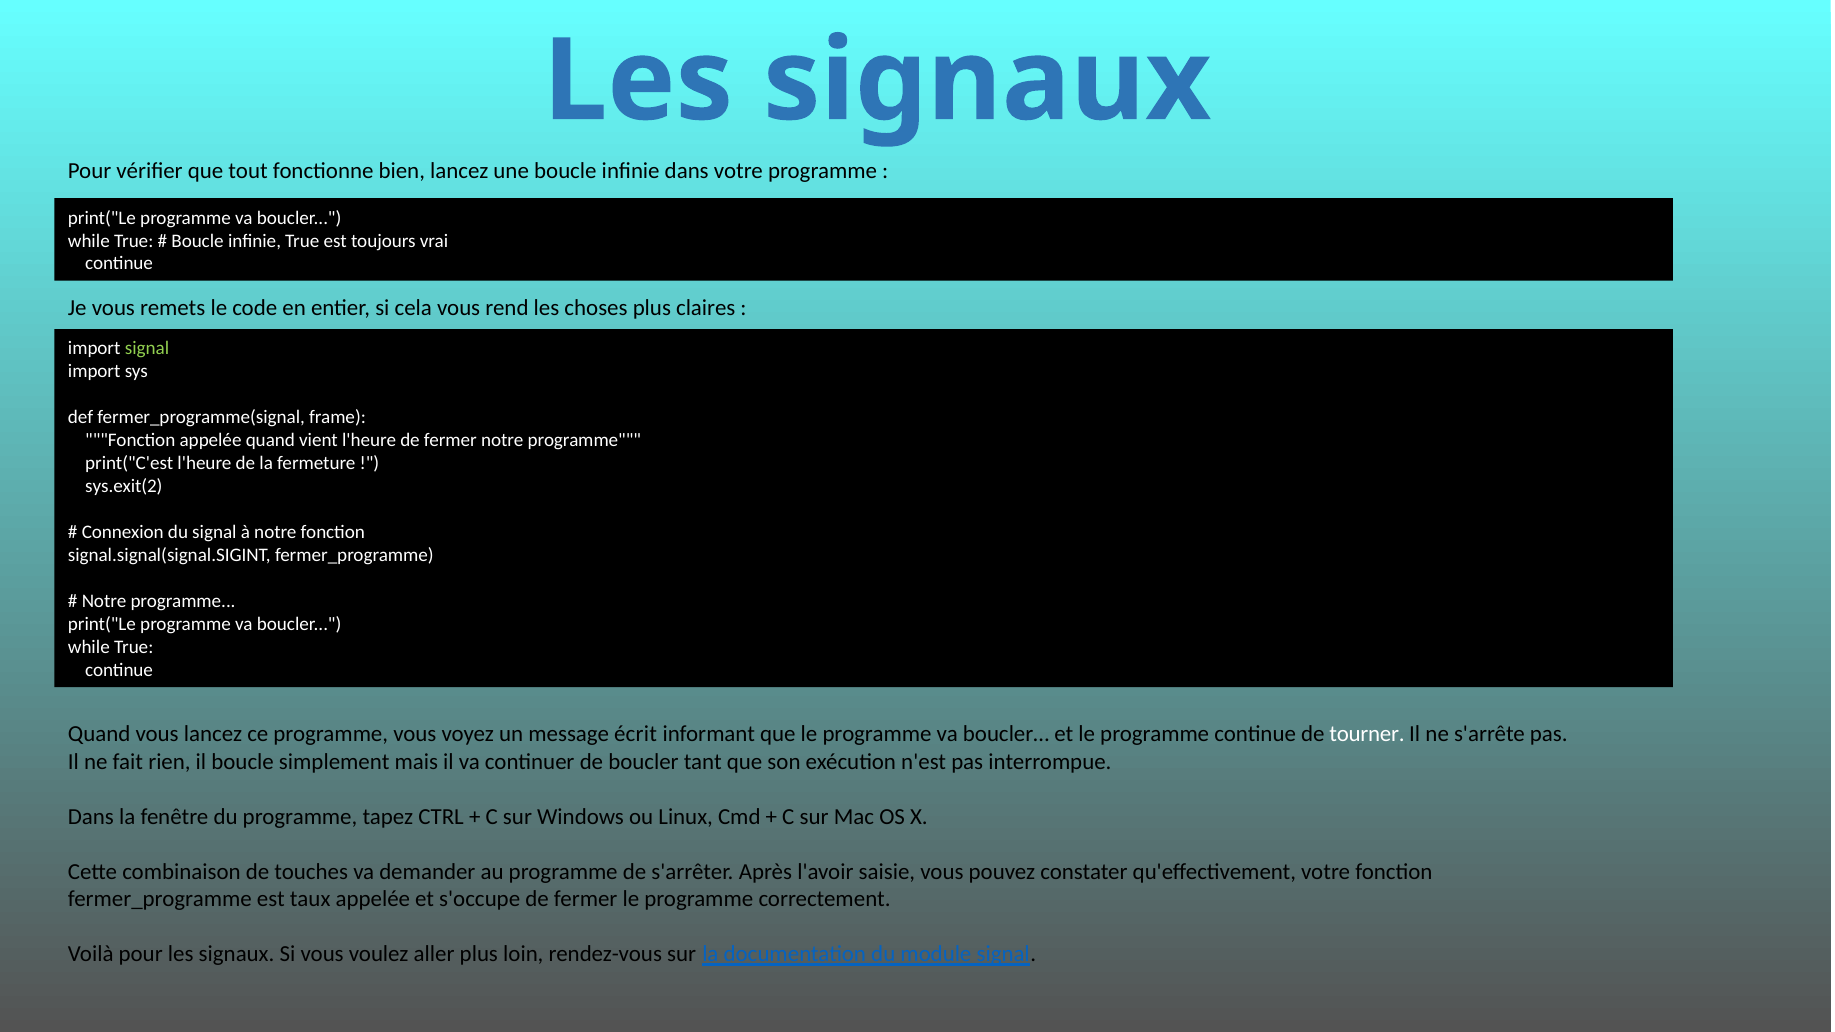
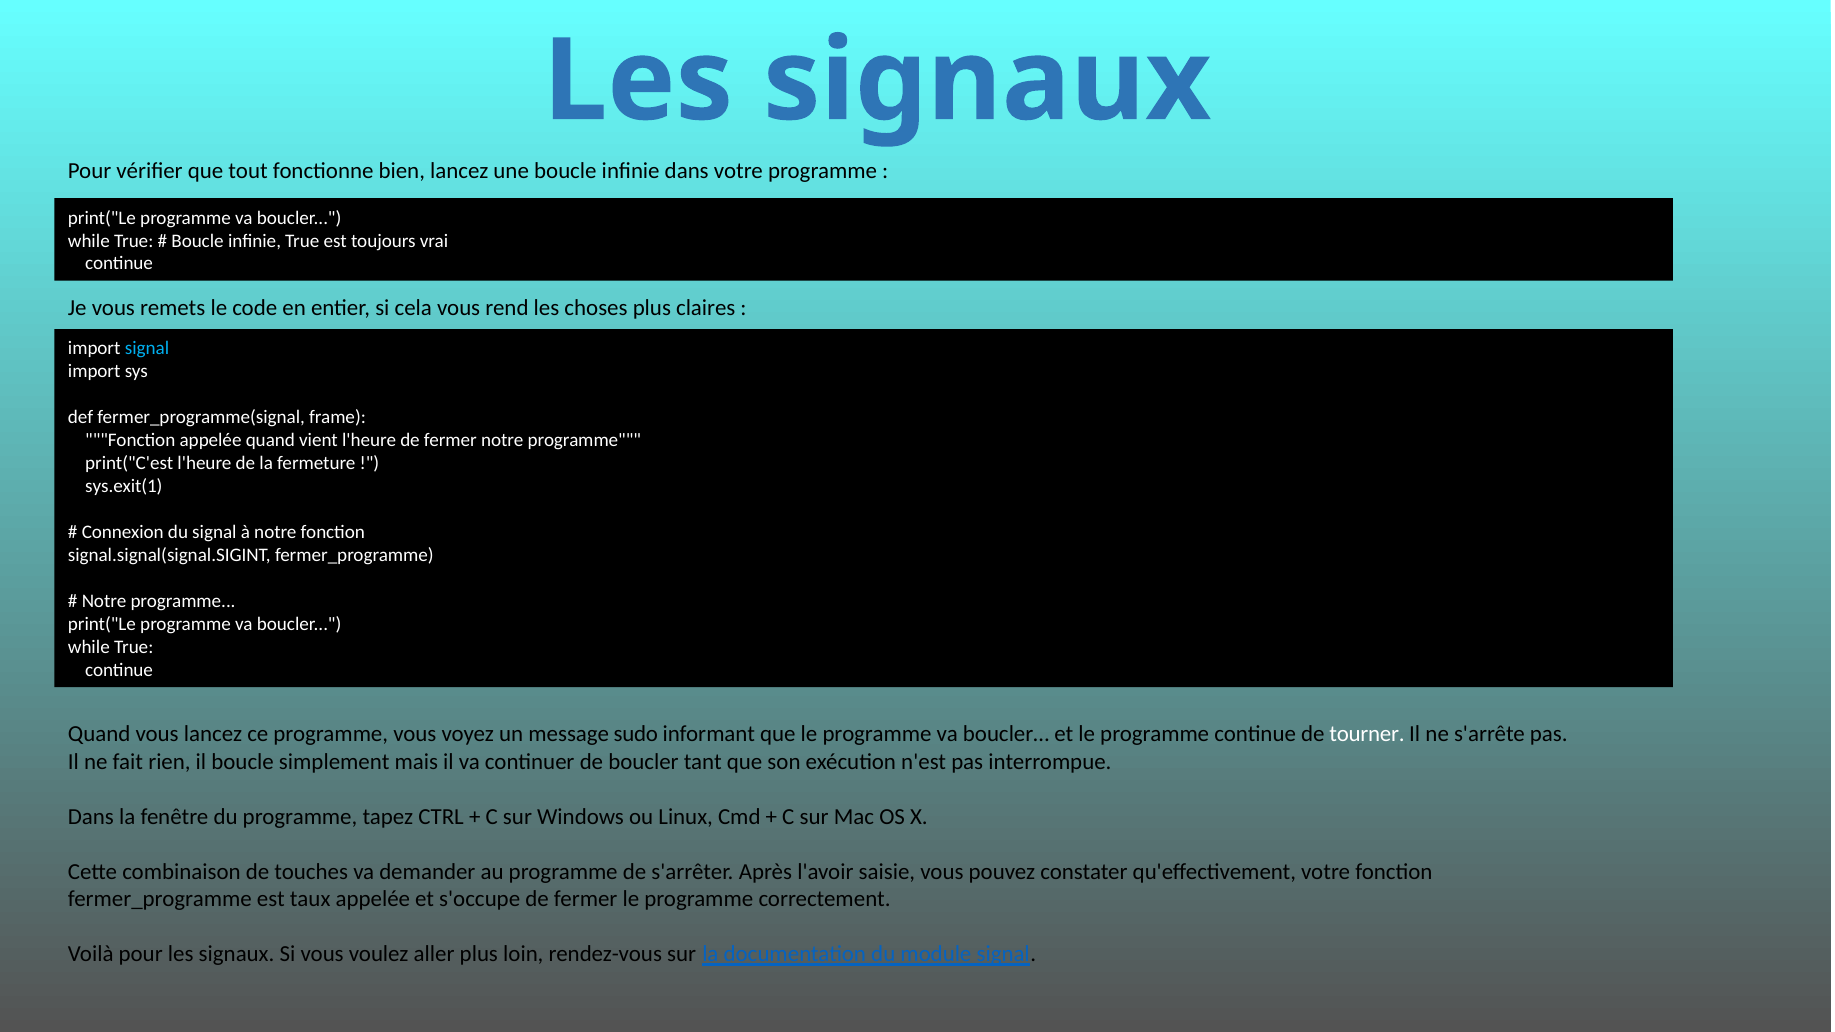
signal colour: light green -> light blue (147, 349)
sys.exit(2: sys.exit(2 -> sys.exit(1 (124, 487)
écrit: écrit -> sudo (636, 734)
